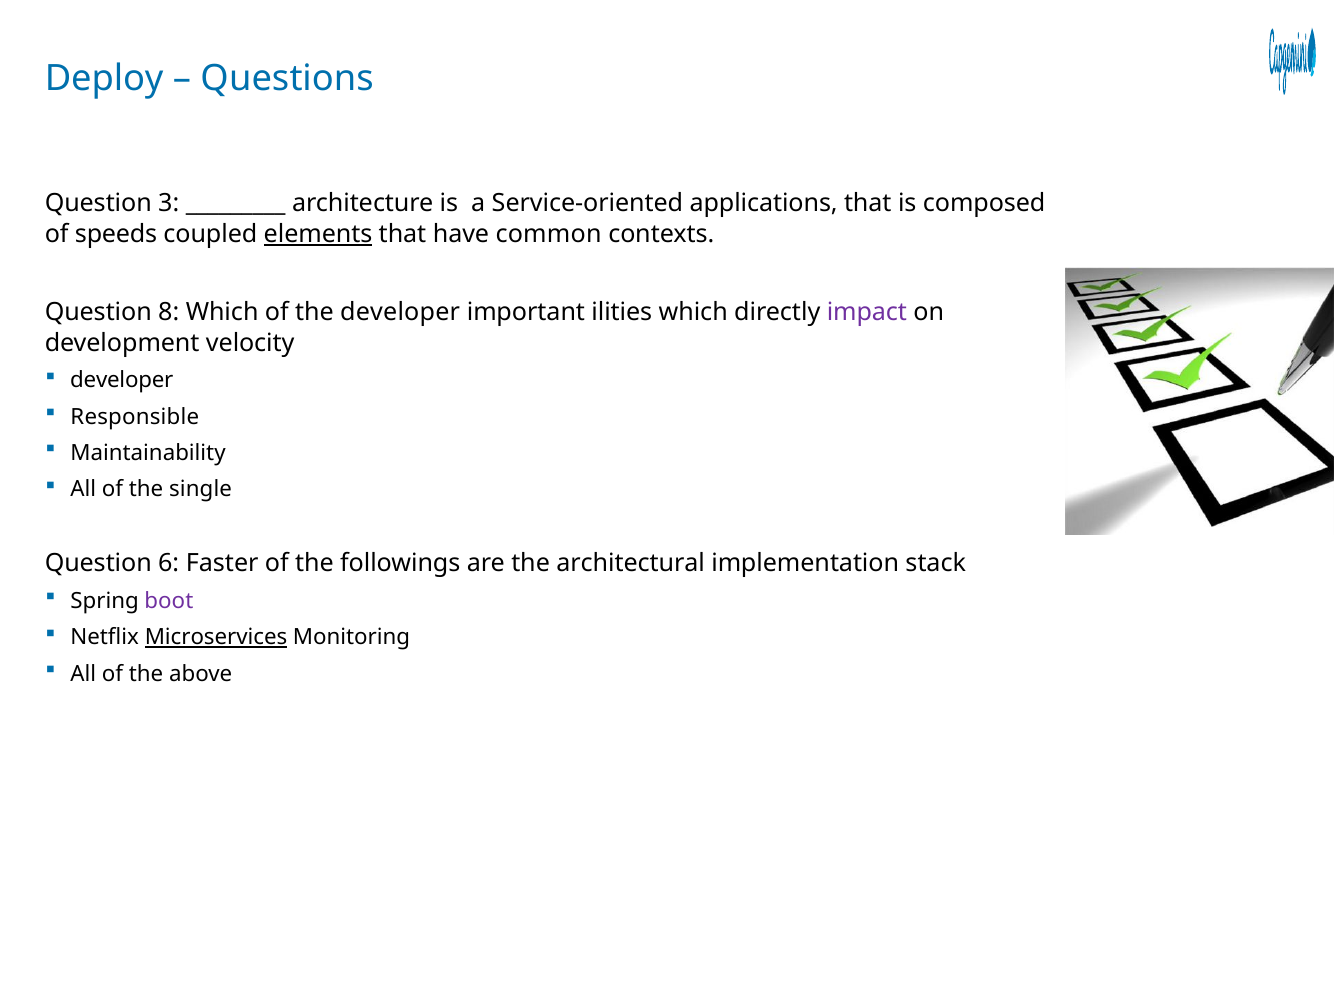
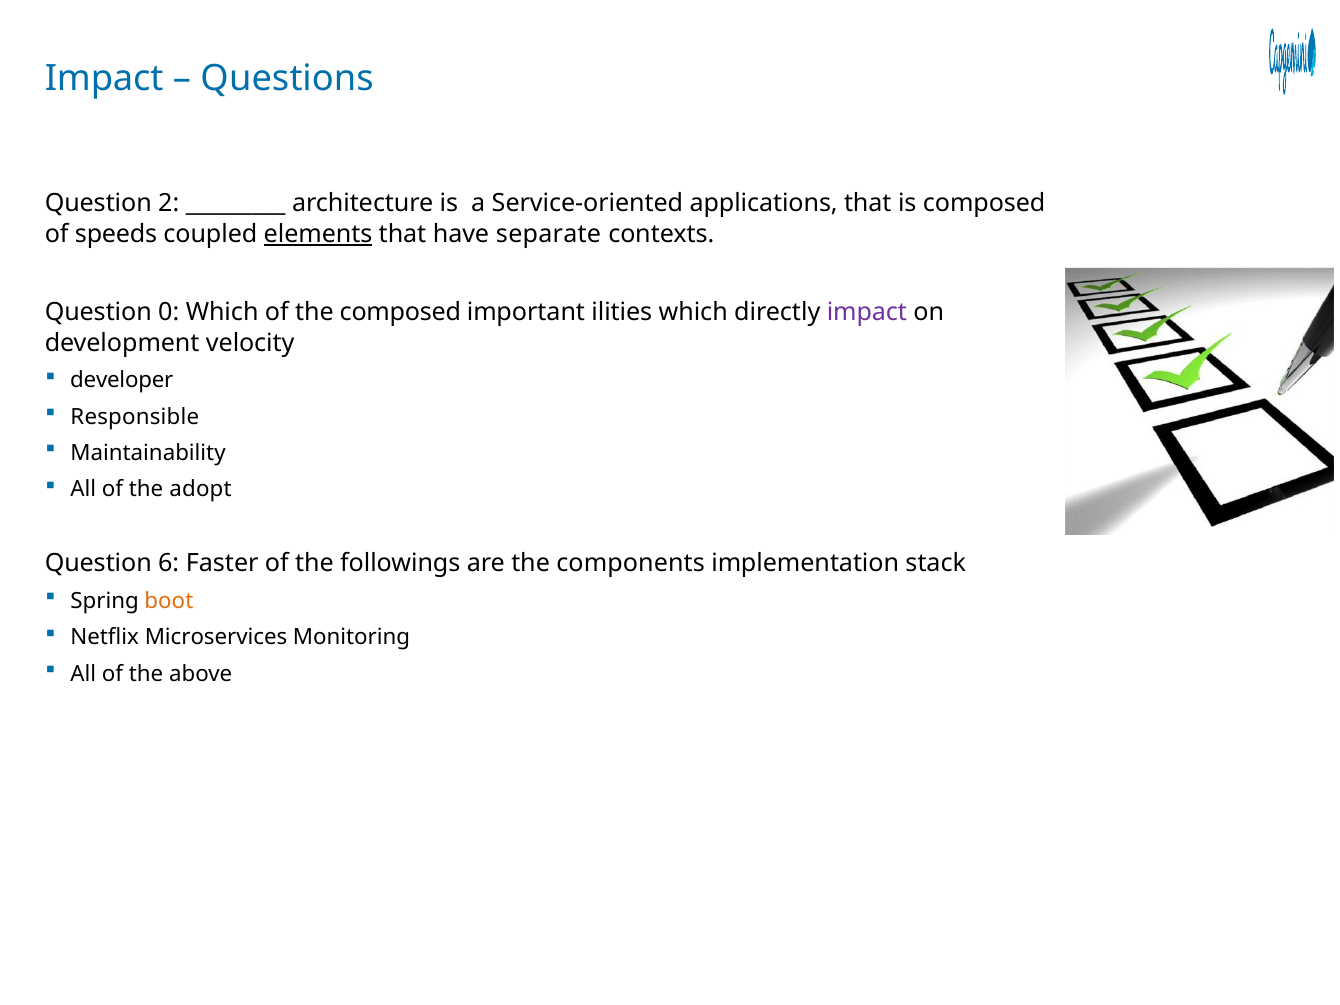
Deploy: Deploy -> Impact (104, 79)
3: 3 -> 2 (169, 203)
common: common -> separate (549, 234)
8: 8 -> 0 (169, 312)
the developer: developer -> composed (400, 312)
single: single -> adopt (201, 489)
architectural: architectural -> components (631, 563)
boot colour: purple -> orange (169, 601)
Microservices underline: present -> none (216, 637)
